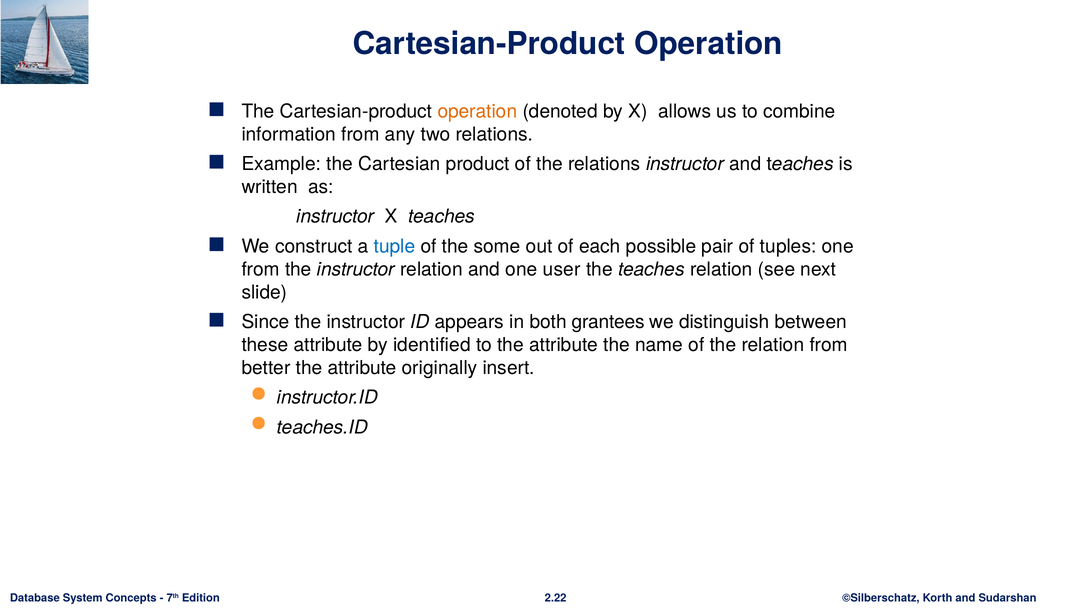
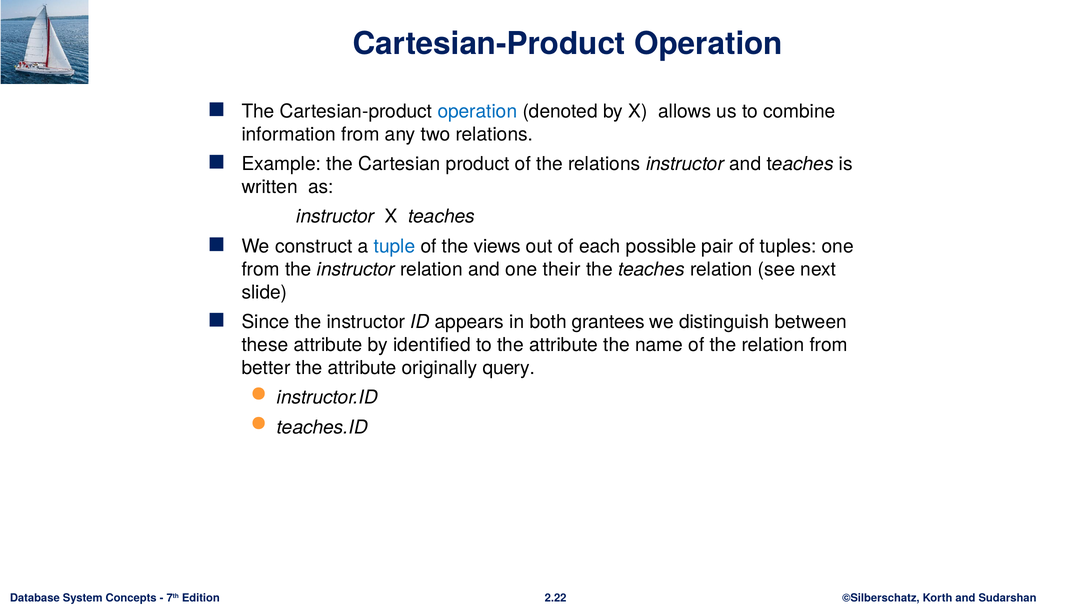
operation colour: orange -> blue (477, 111)
some: some -> views (497, 246)
user: user -> their (562, 269)
insert: insert -> query (509, 368)
